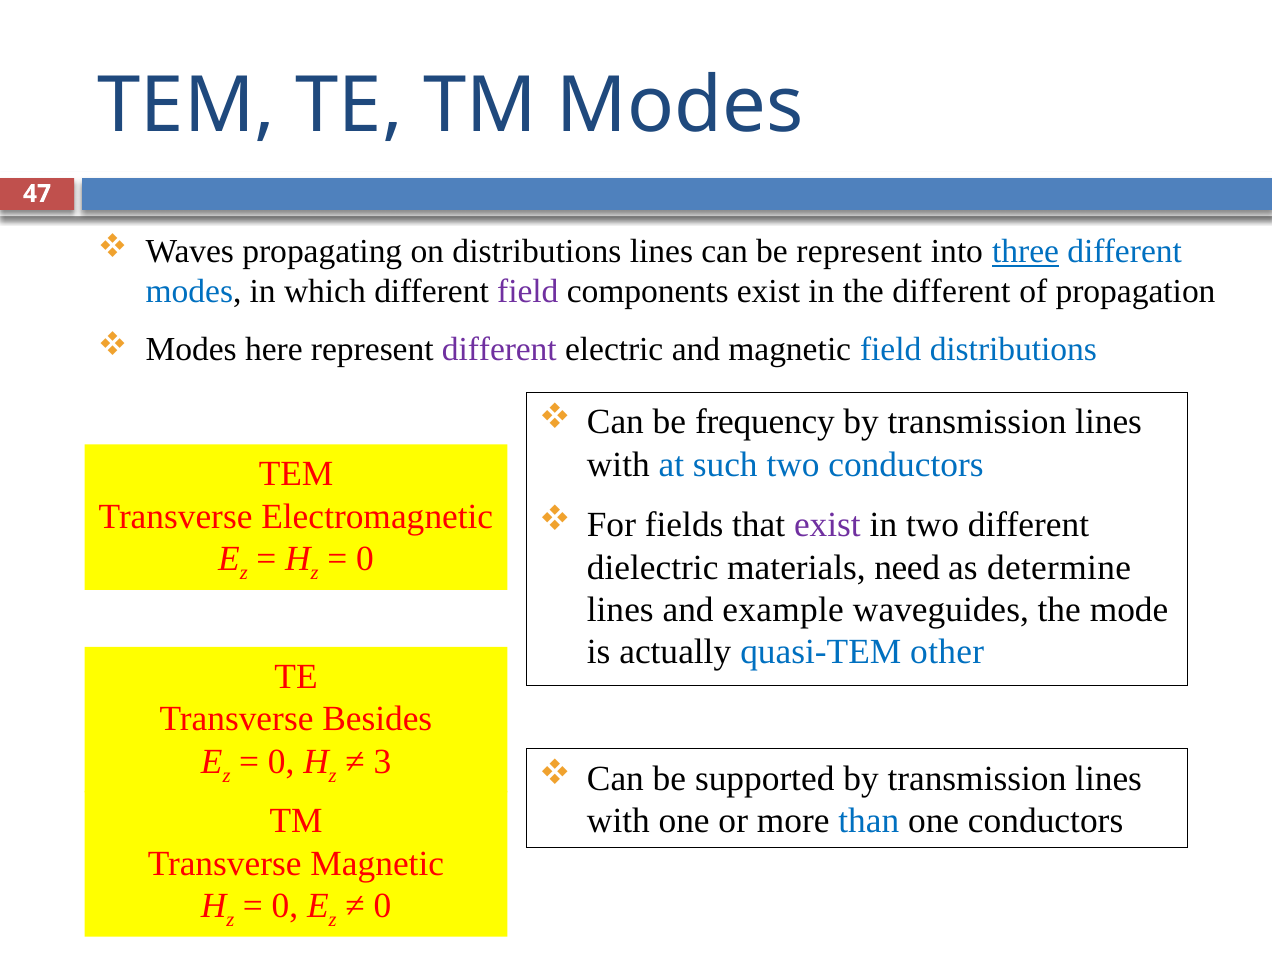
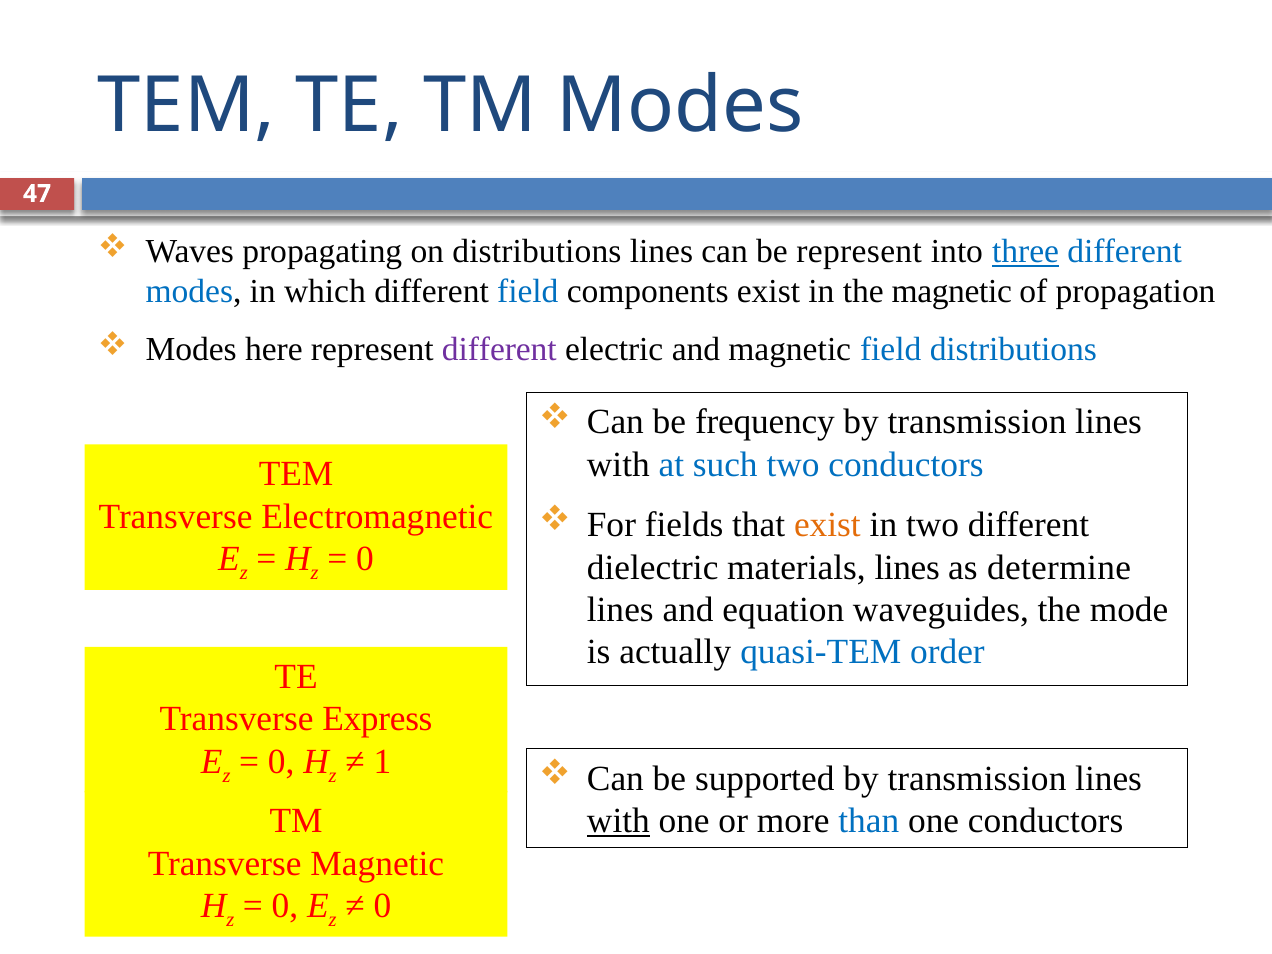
field colour: purple -> blue (528, 292)
the different: different -> magnetic (952, 292)
exist colour: purple -> orange (827, 525)
materials need: need -> lines (907, 567)
example: example -> equation (783, 610)
other: other -> order (947, 652)
Besides: Besides -> Express (377, 719)
3: 3 -> 1 (382, 762)
with underline: none -> present (618, 821)
